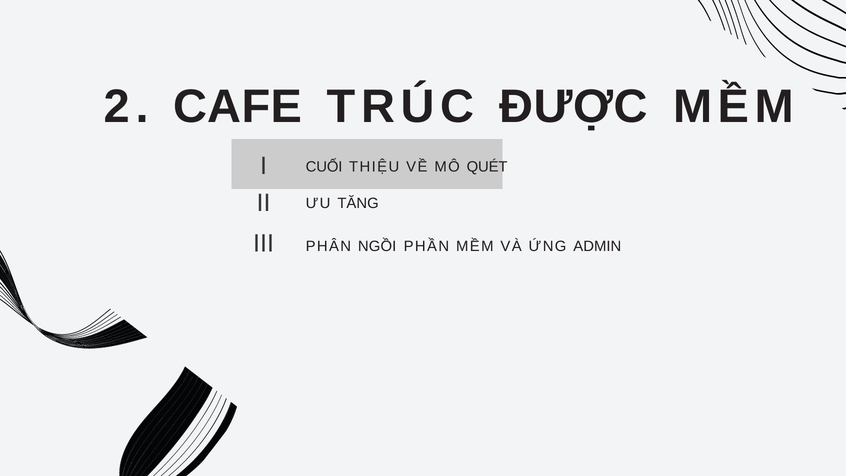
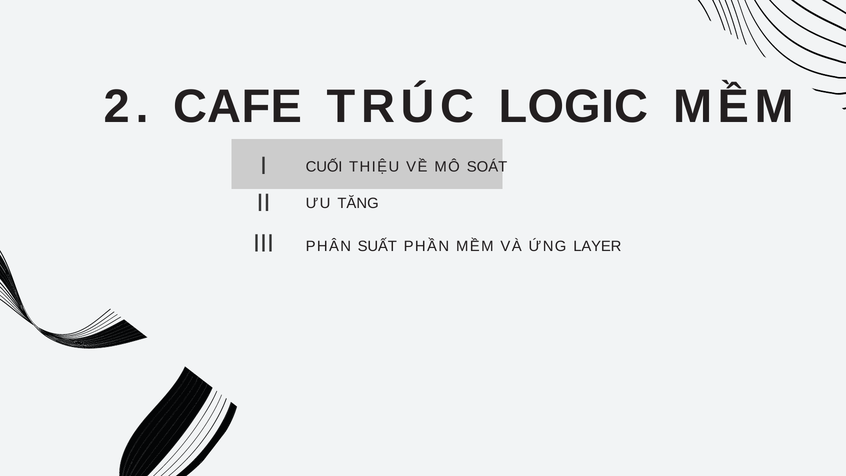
ĐƯỢC: ĐƯỢC -> LOGIC (573, 106)
QUÉT: QUÉT -> SOÁT (487, 167)
NGỒI: NGỒI -> SUẤT (377, 246)
ADMIN: ADMIN -> LAYER (597, 246)
